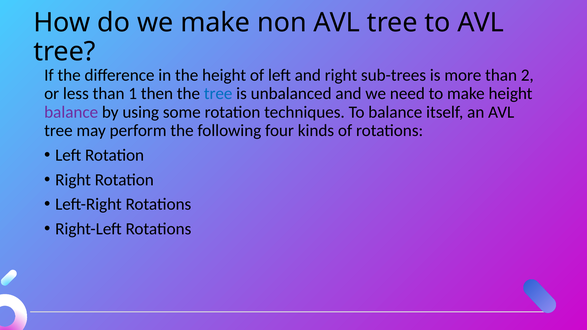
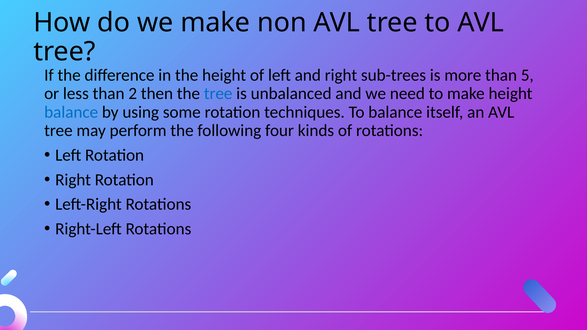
2: 2 -> 5 (527, 75)
1: 1 -> 2 (133, 94)
balance colour: purple -> blue (71, 112)
